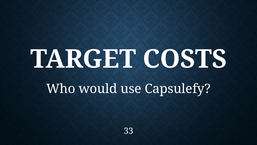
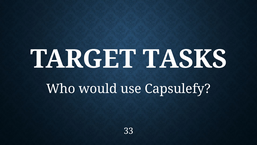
COSTS: COSTS -> TASKS (185, 59)
